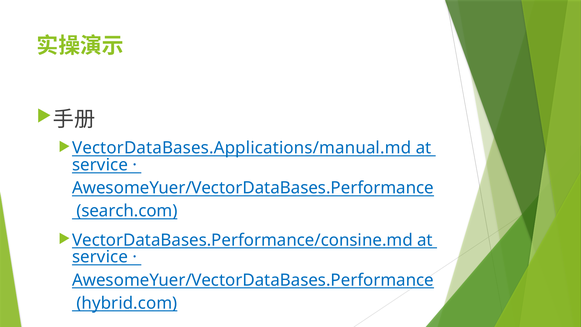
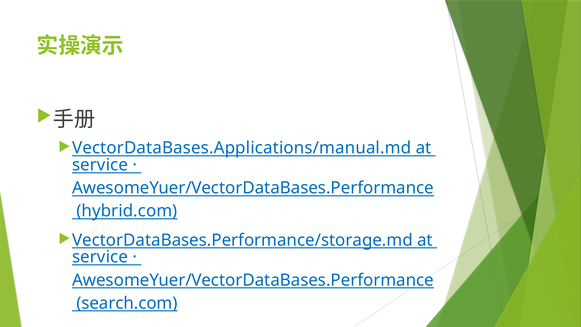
search.com: search.com -> hybrid.com (127, 211)
VectorDataBases.Performance/consine.md: VectorDataBases.Performance/consine.md -> VectorDataBases.Performance/storage.md (242, 240)
hybrid.com: hybrid.com -> search.com (127, 303)
